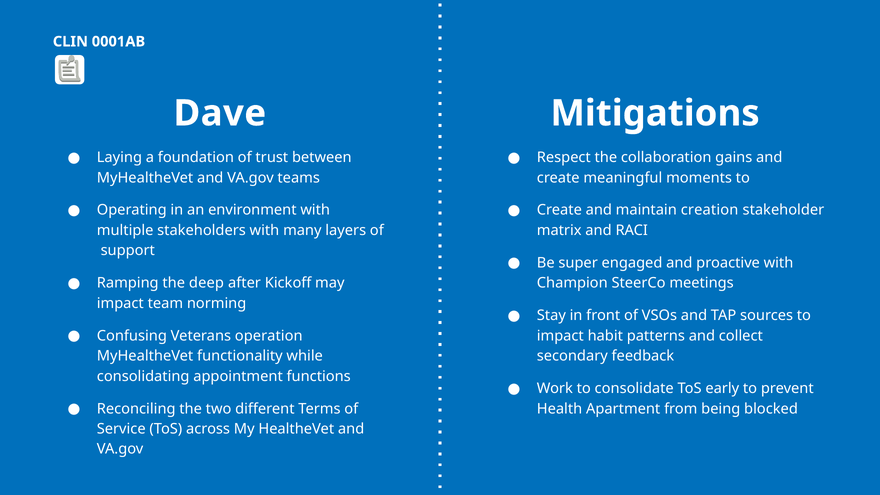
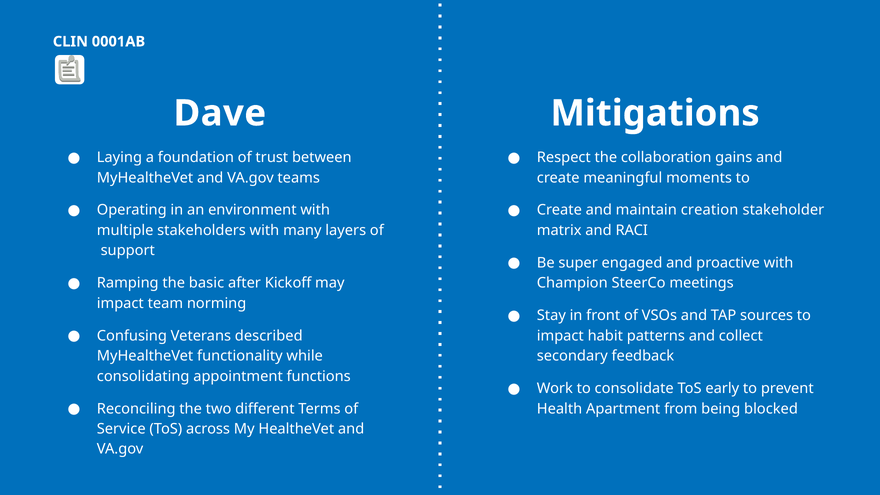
deep: deep -> basic (207, 283)
operation: operation -> described (269, 336)
